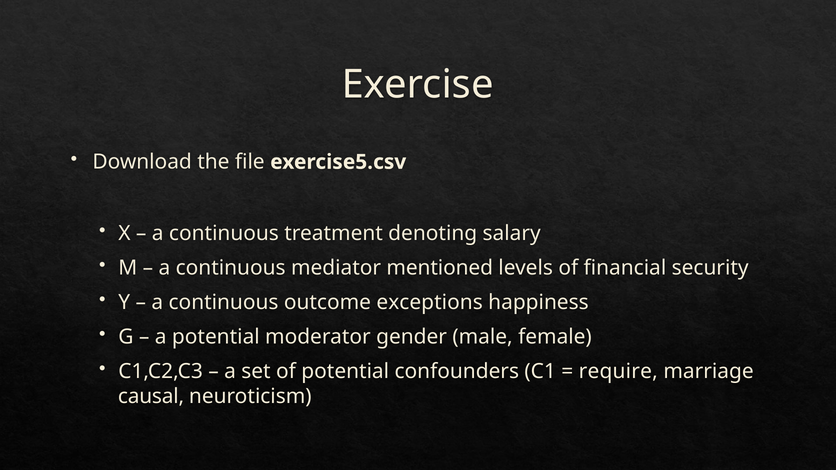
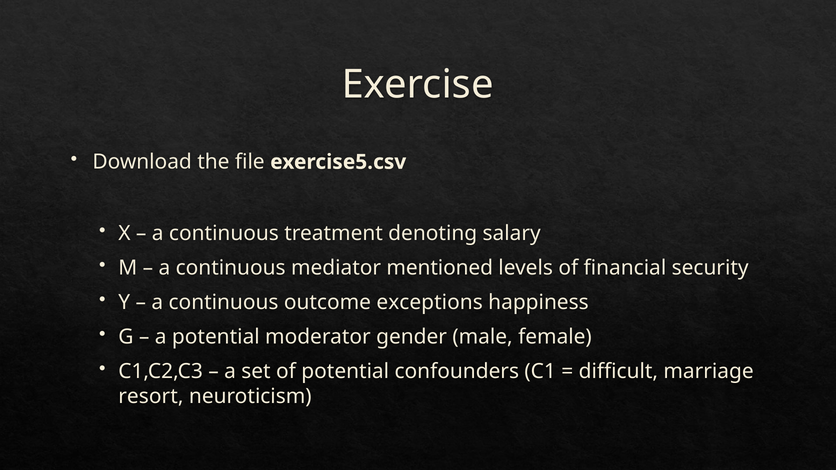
require: require -> difficult (618, 371)
causal: causal -> resort (151, 396)
